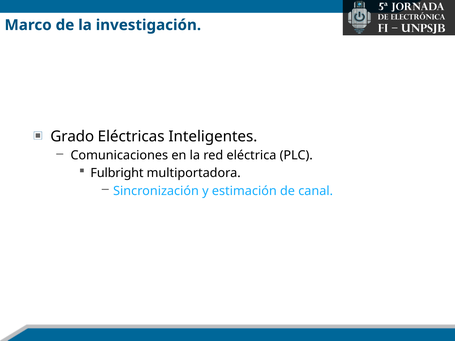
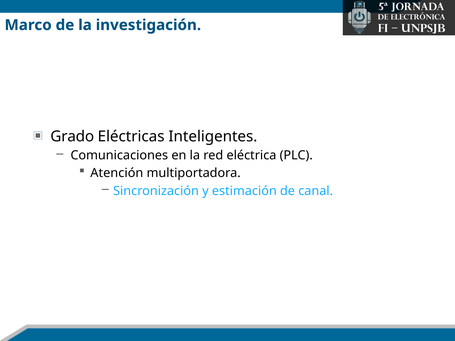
Fulbright: Fulbright -> Atención (117, 173)
